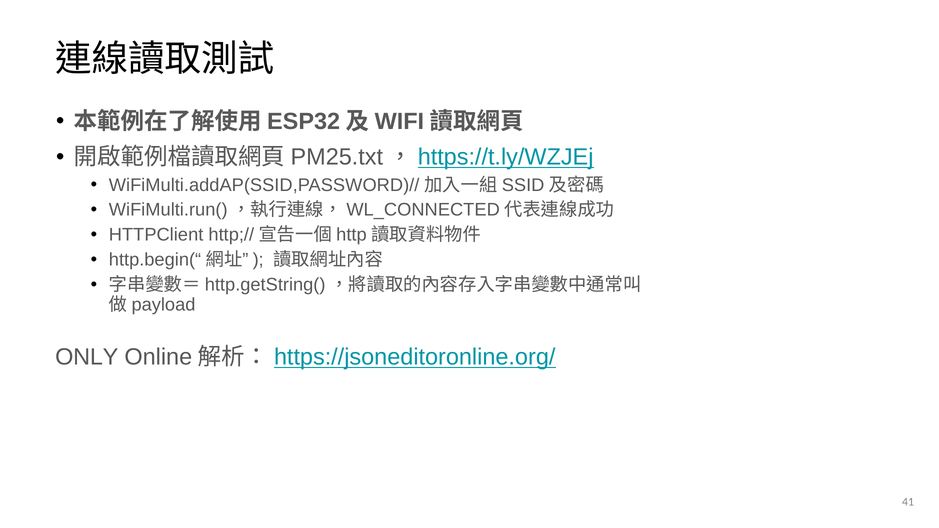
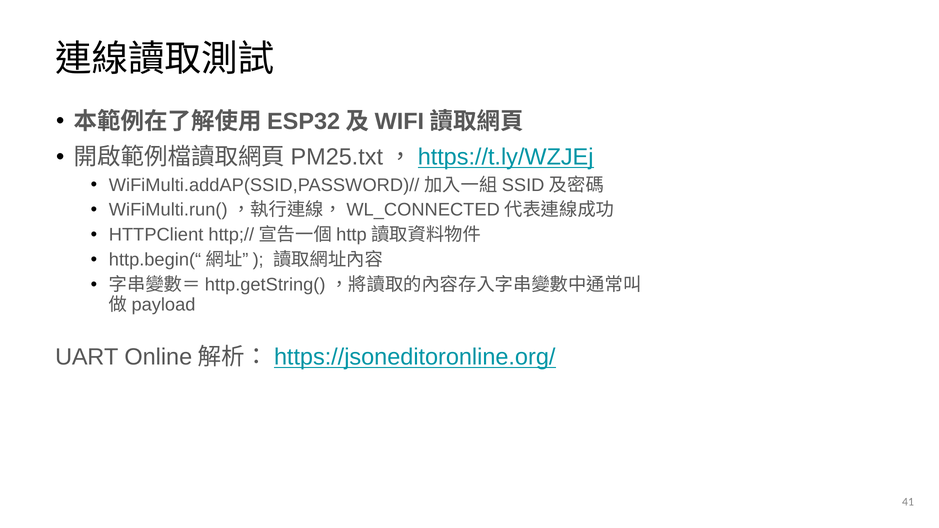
ONLY: ONLY -> UART (87, 357)
